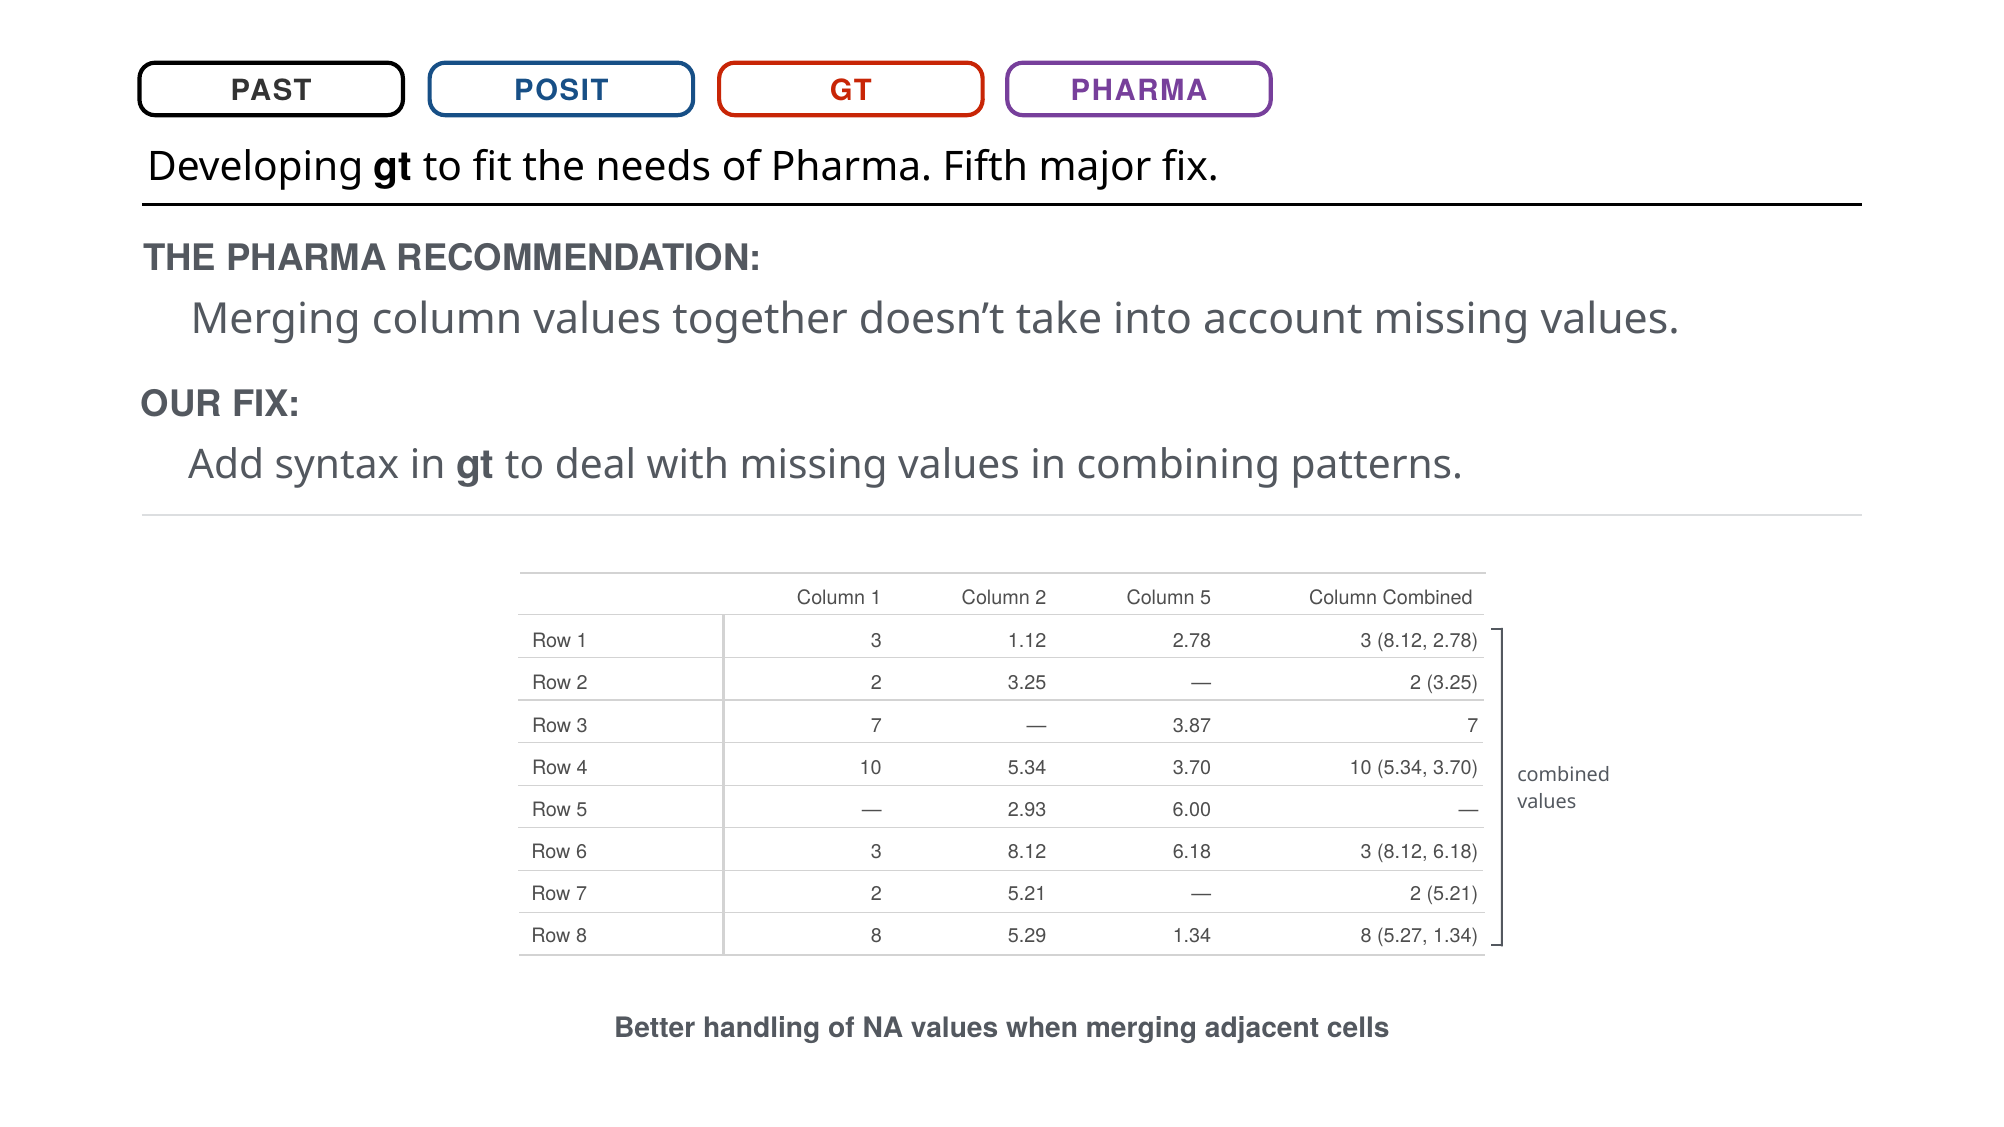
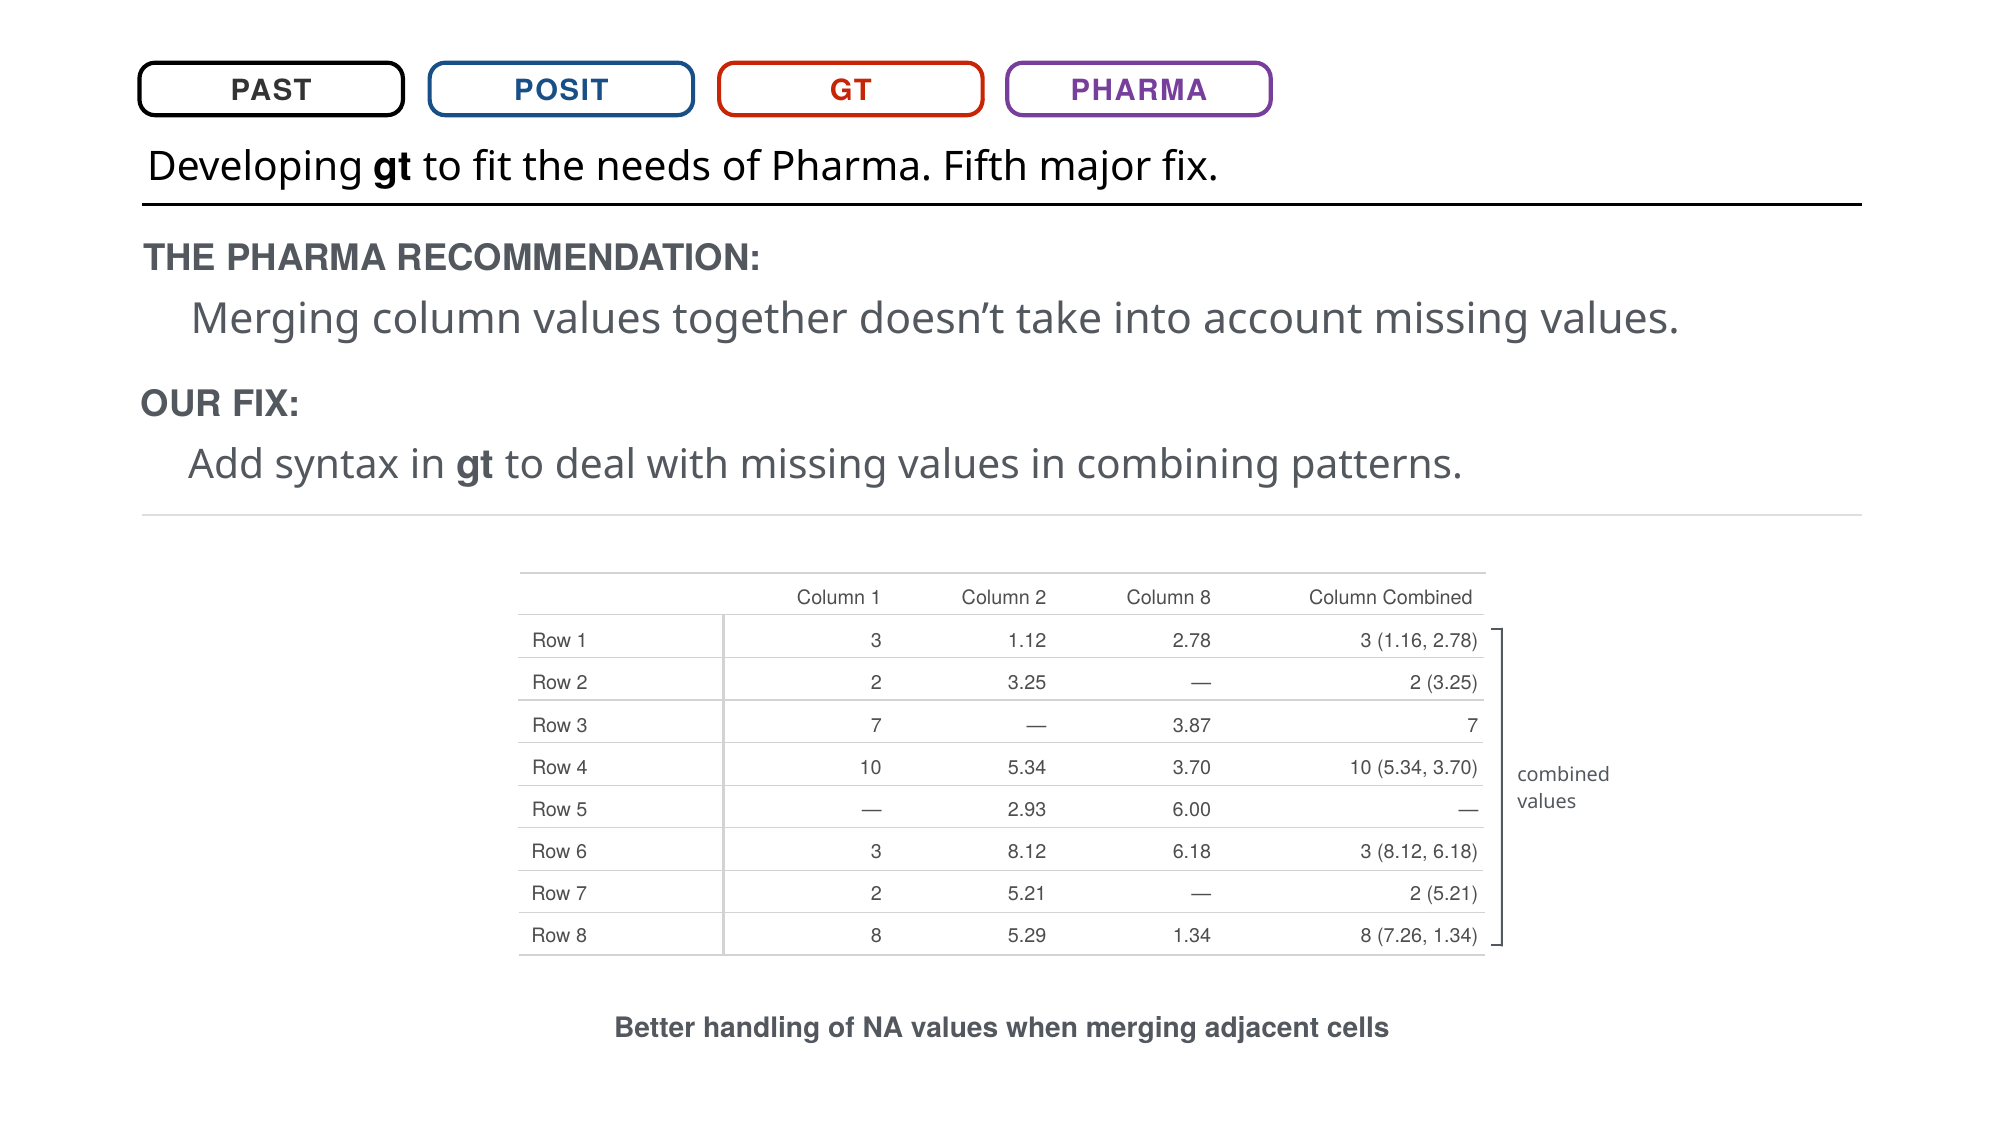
Column 5: 5 -> 8 (1206, 598)
8.12: 8.12 -> 1.16 (1402, 641)
5.27: 5.27 -> 7.26 (1402, 936)
